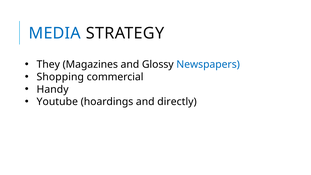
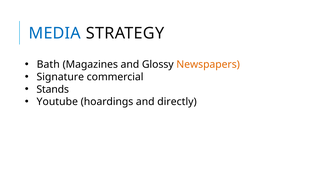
They: They -> Bath (48, 64)
Newspapers colour: blue -> orange (208, 64)
Shopping: Shopping -> Signature (60, 77)
Handy: Handy -> Stands (53, 89)
